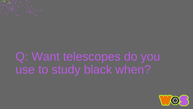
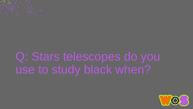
Want: Want -> Stars (46, 56)
